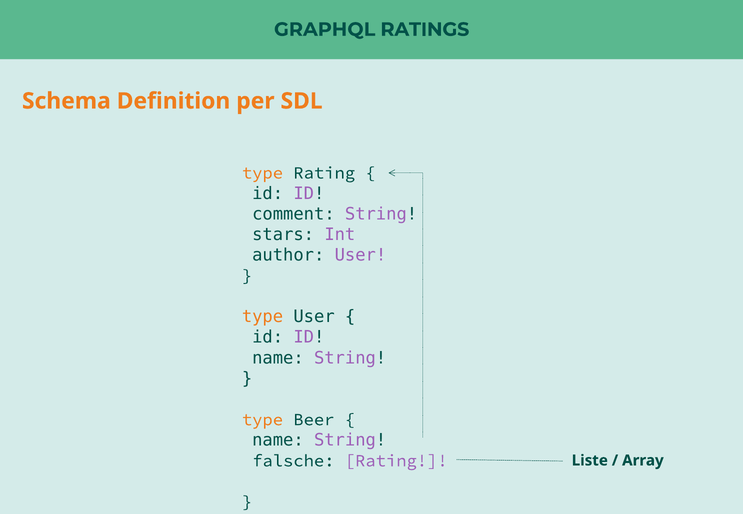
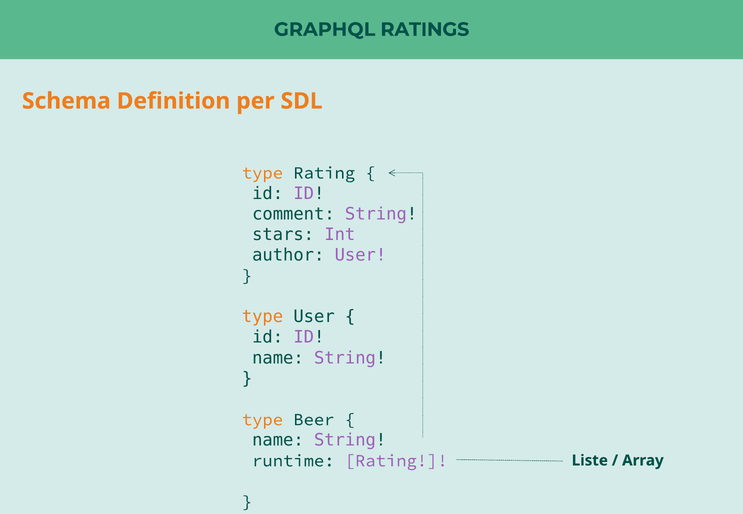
falsche: falsche -> runtime (293, 461)
